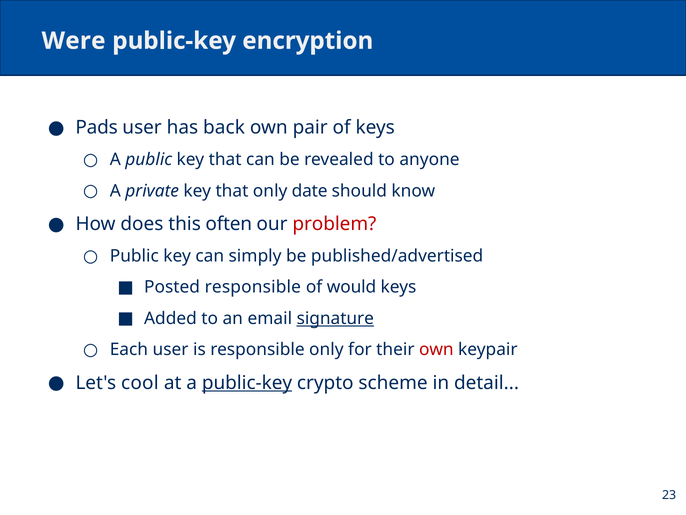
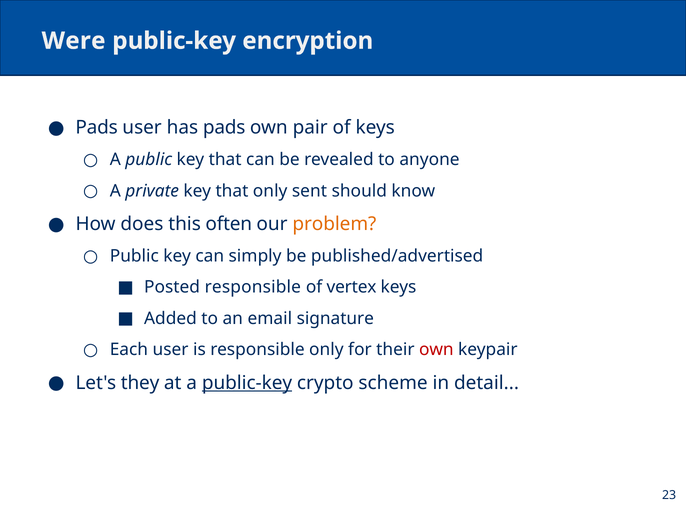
has back: back -> pads (224, 128)
date: date -> sent (309, 191)
problem colour: red -> orange (334, 224)
would: would -> vertex (352, 287)
signature underline: present -> none (335, 318)
cool: cool -> they (140, 383)
